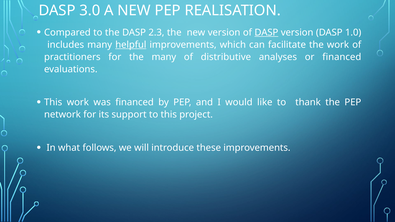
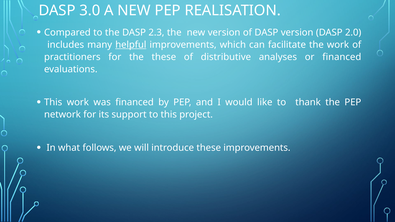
DASP underline: present -> none (266, 32)
1.0: 1.0 -> 2.0 (353, 32)
the many: many -> these (164, 57)
